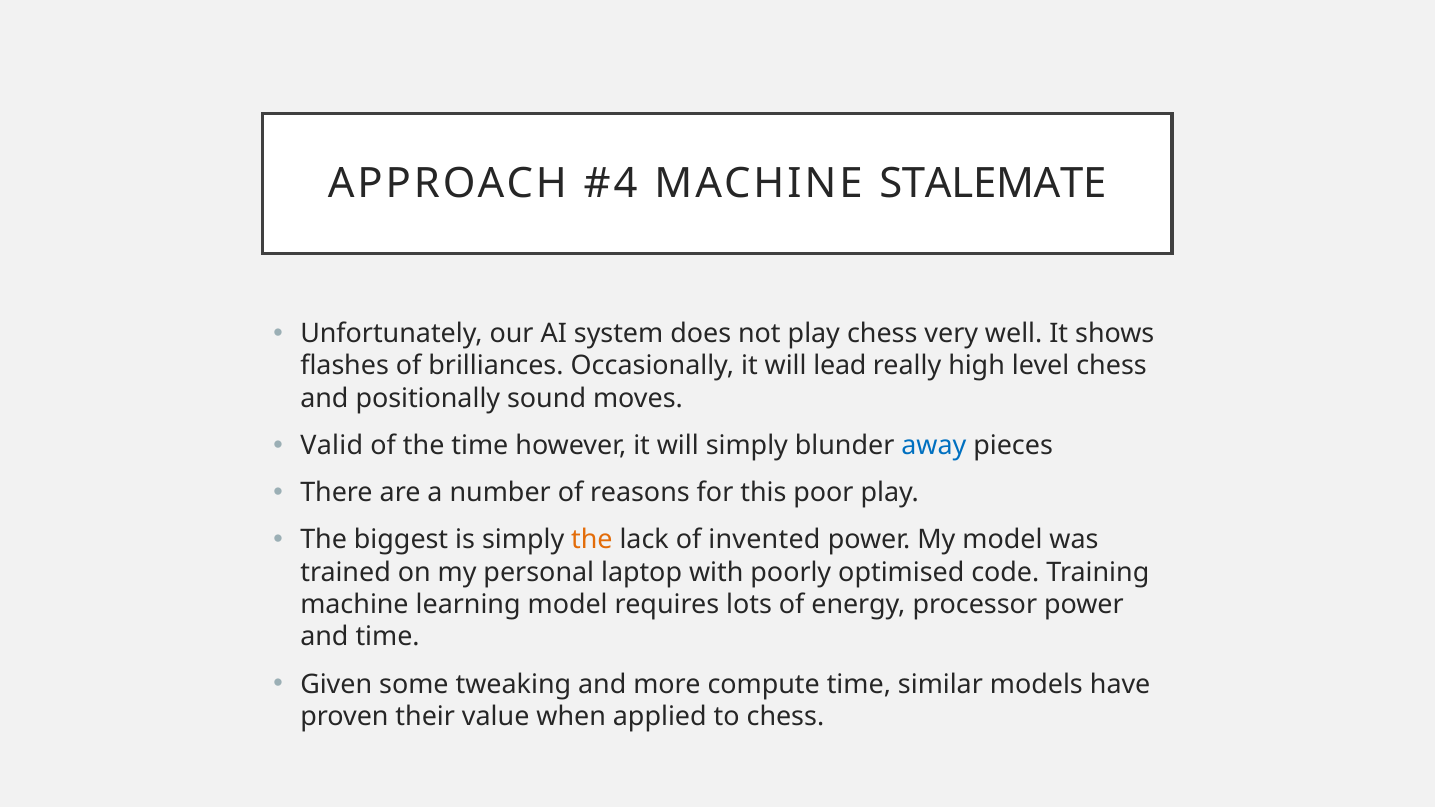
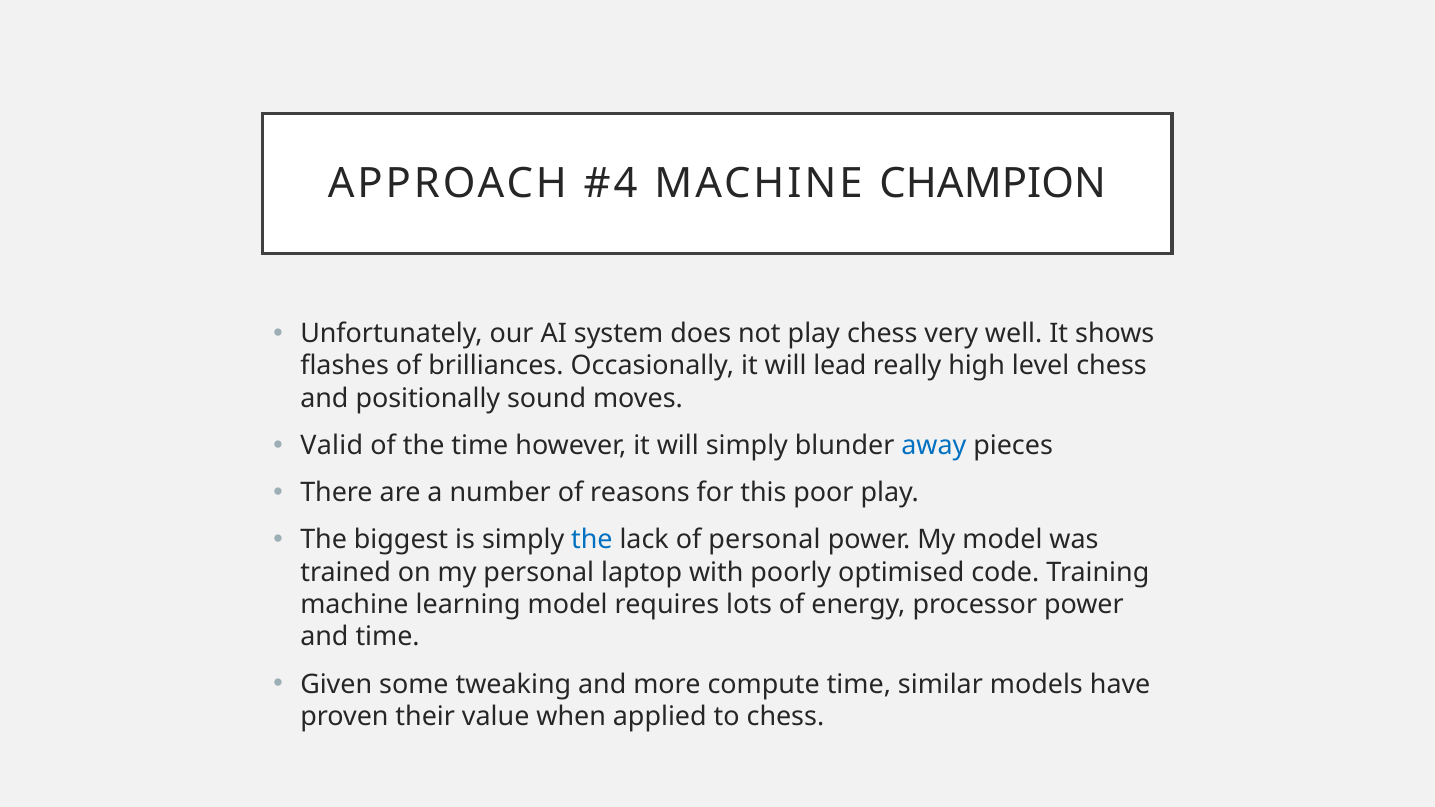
STALEMATE: STALEMATE -> CHAMPION (993, 183)
the colour: orange -> blue (592, 540)
of invented: invented -> personal (764, 540)
